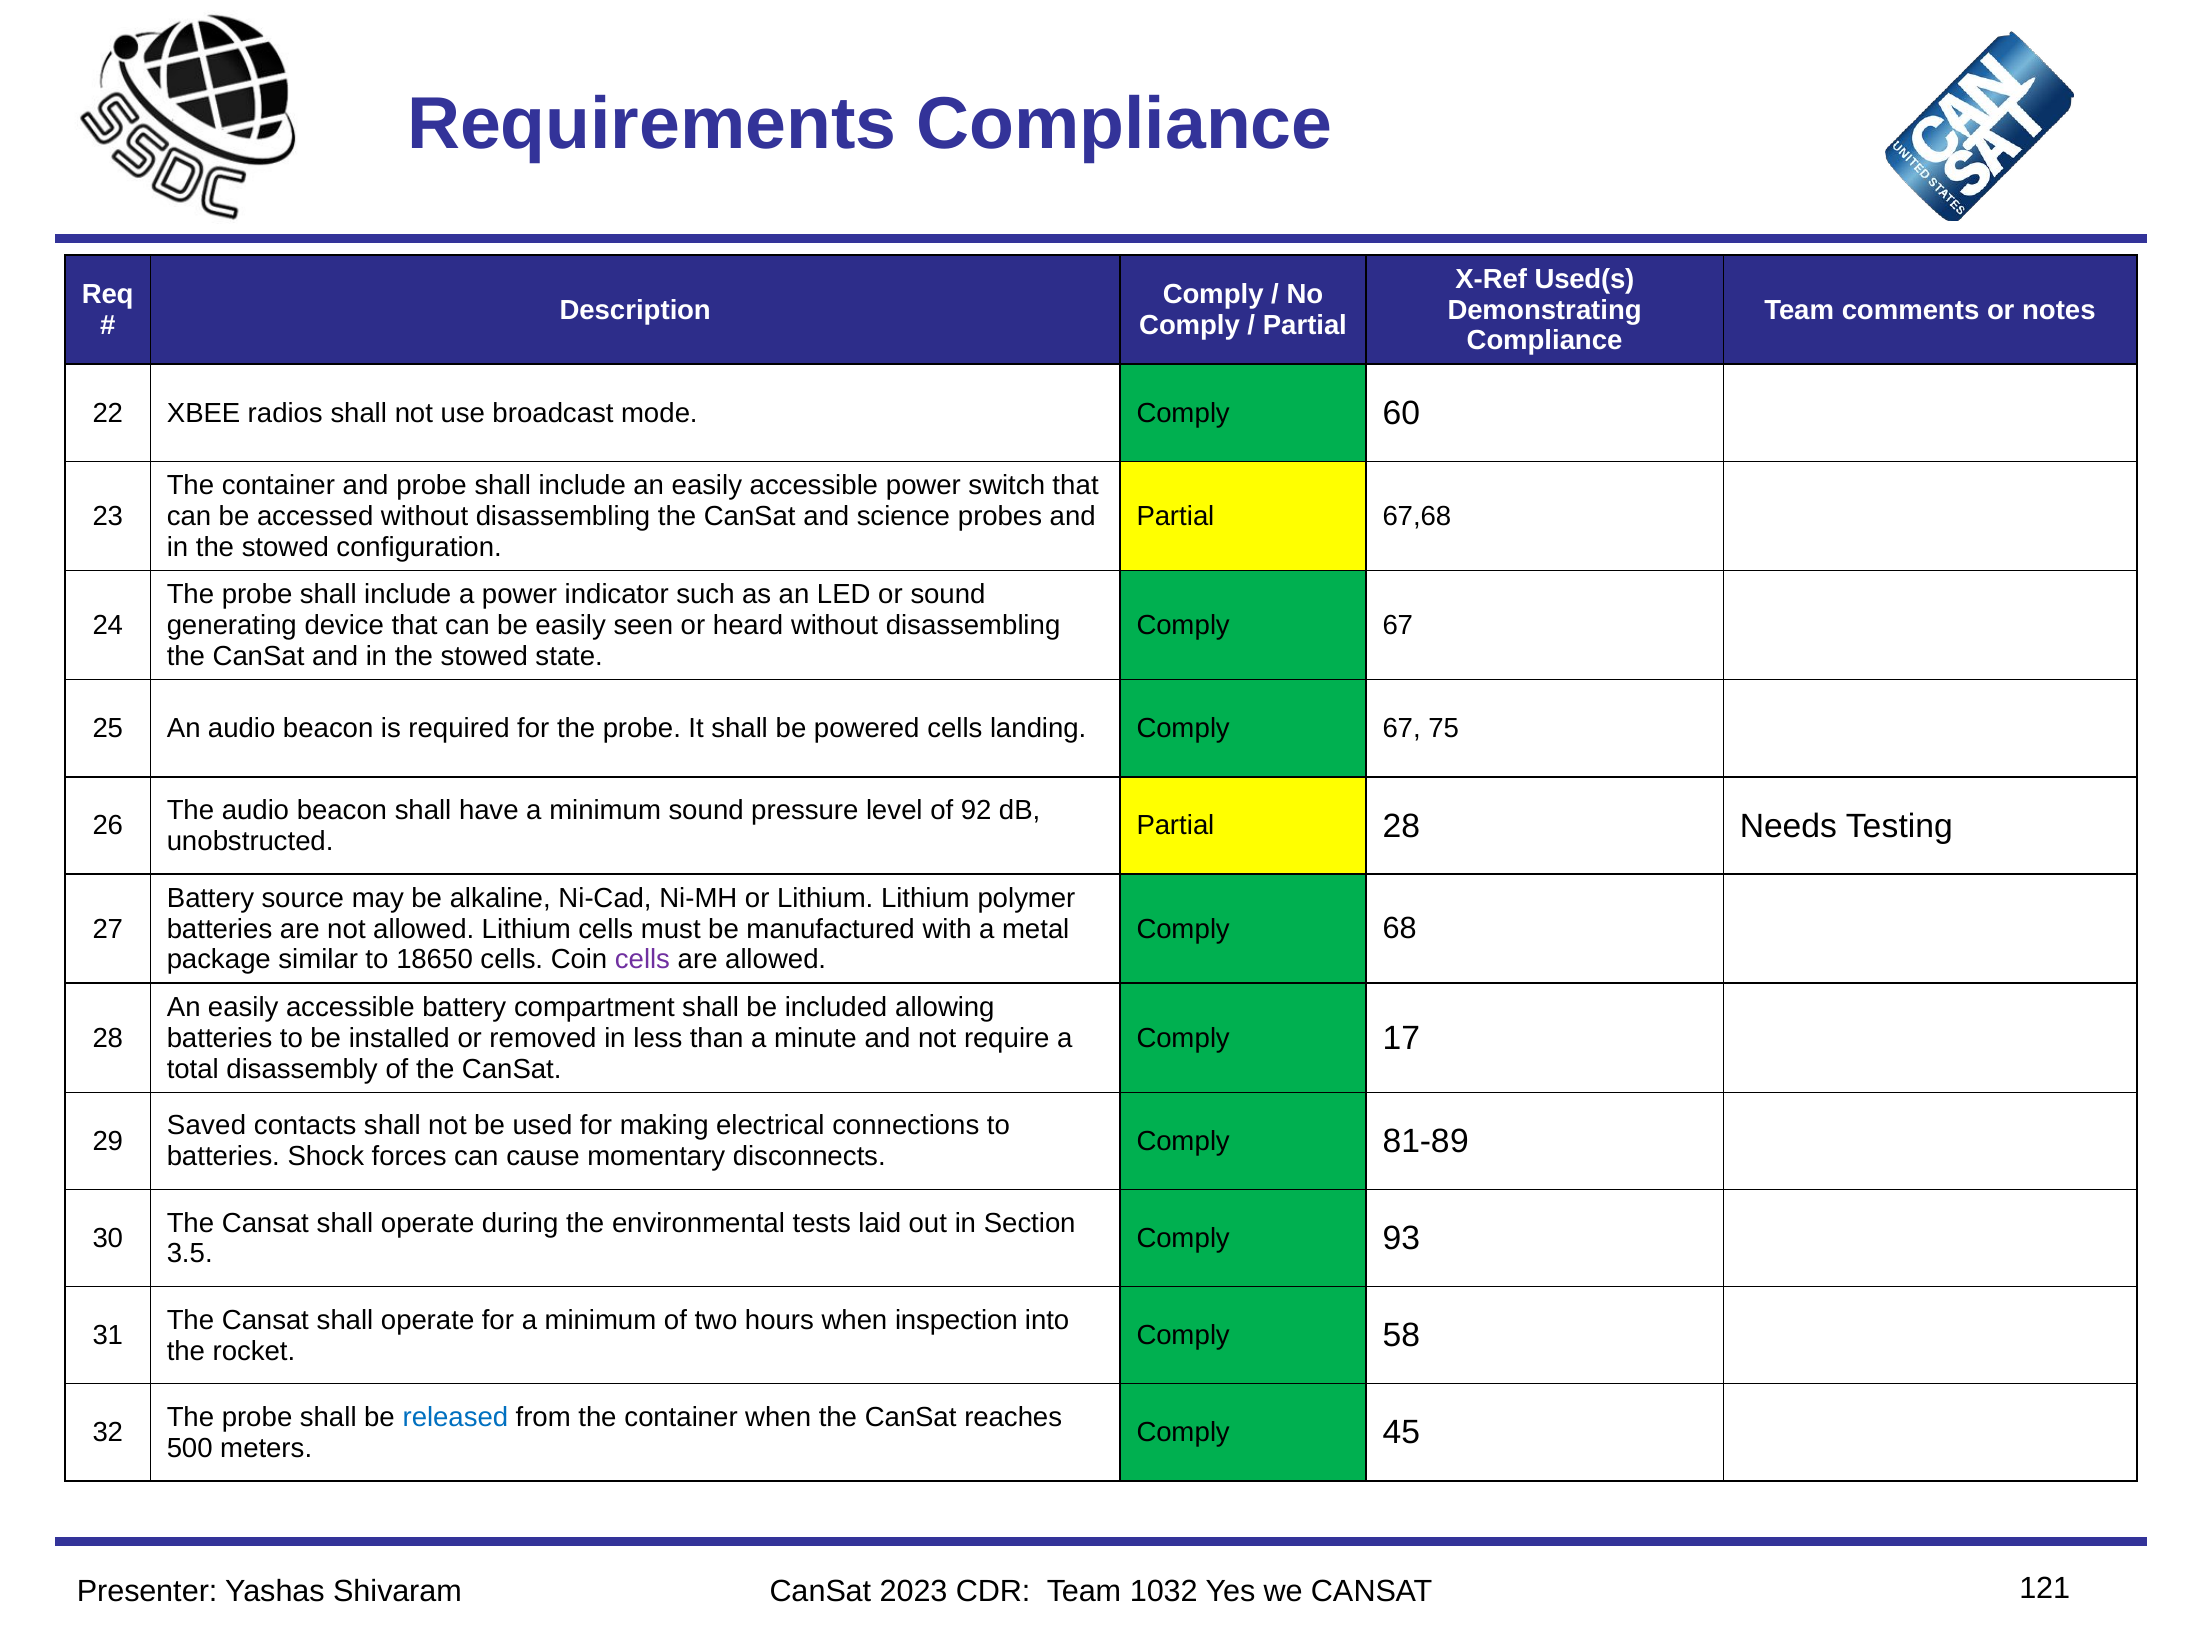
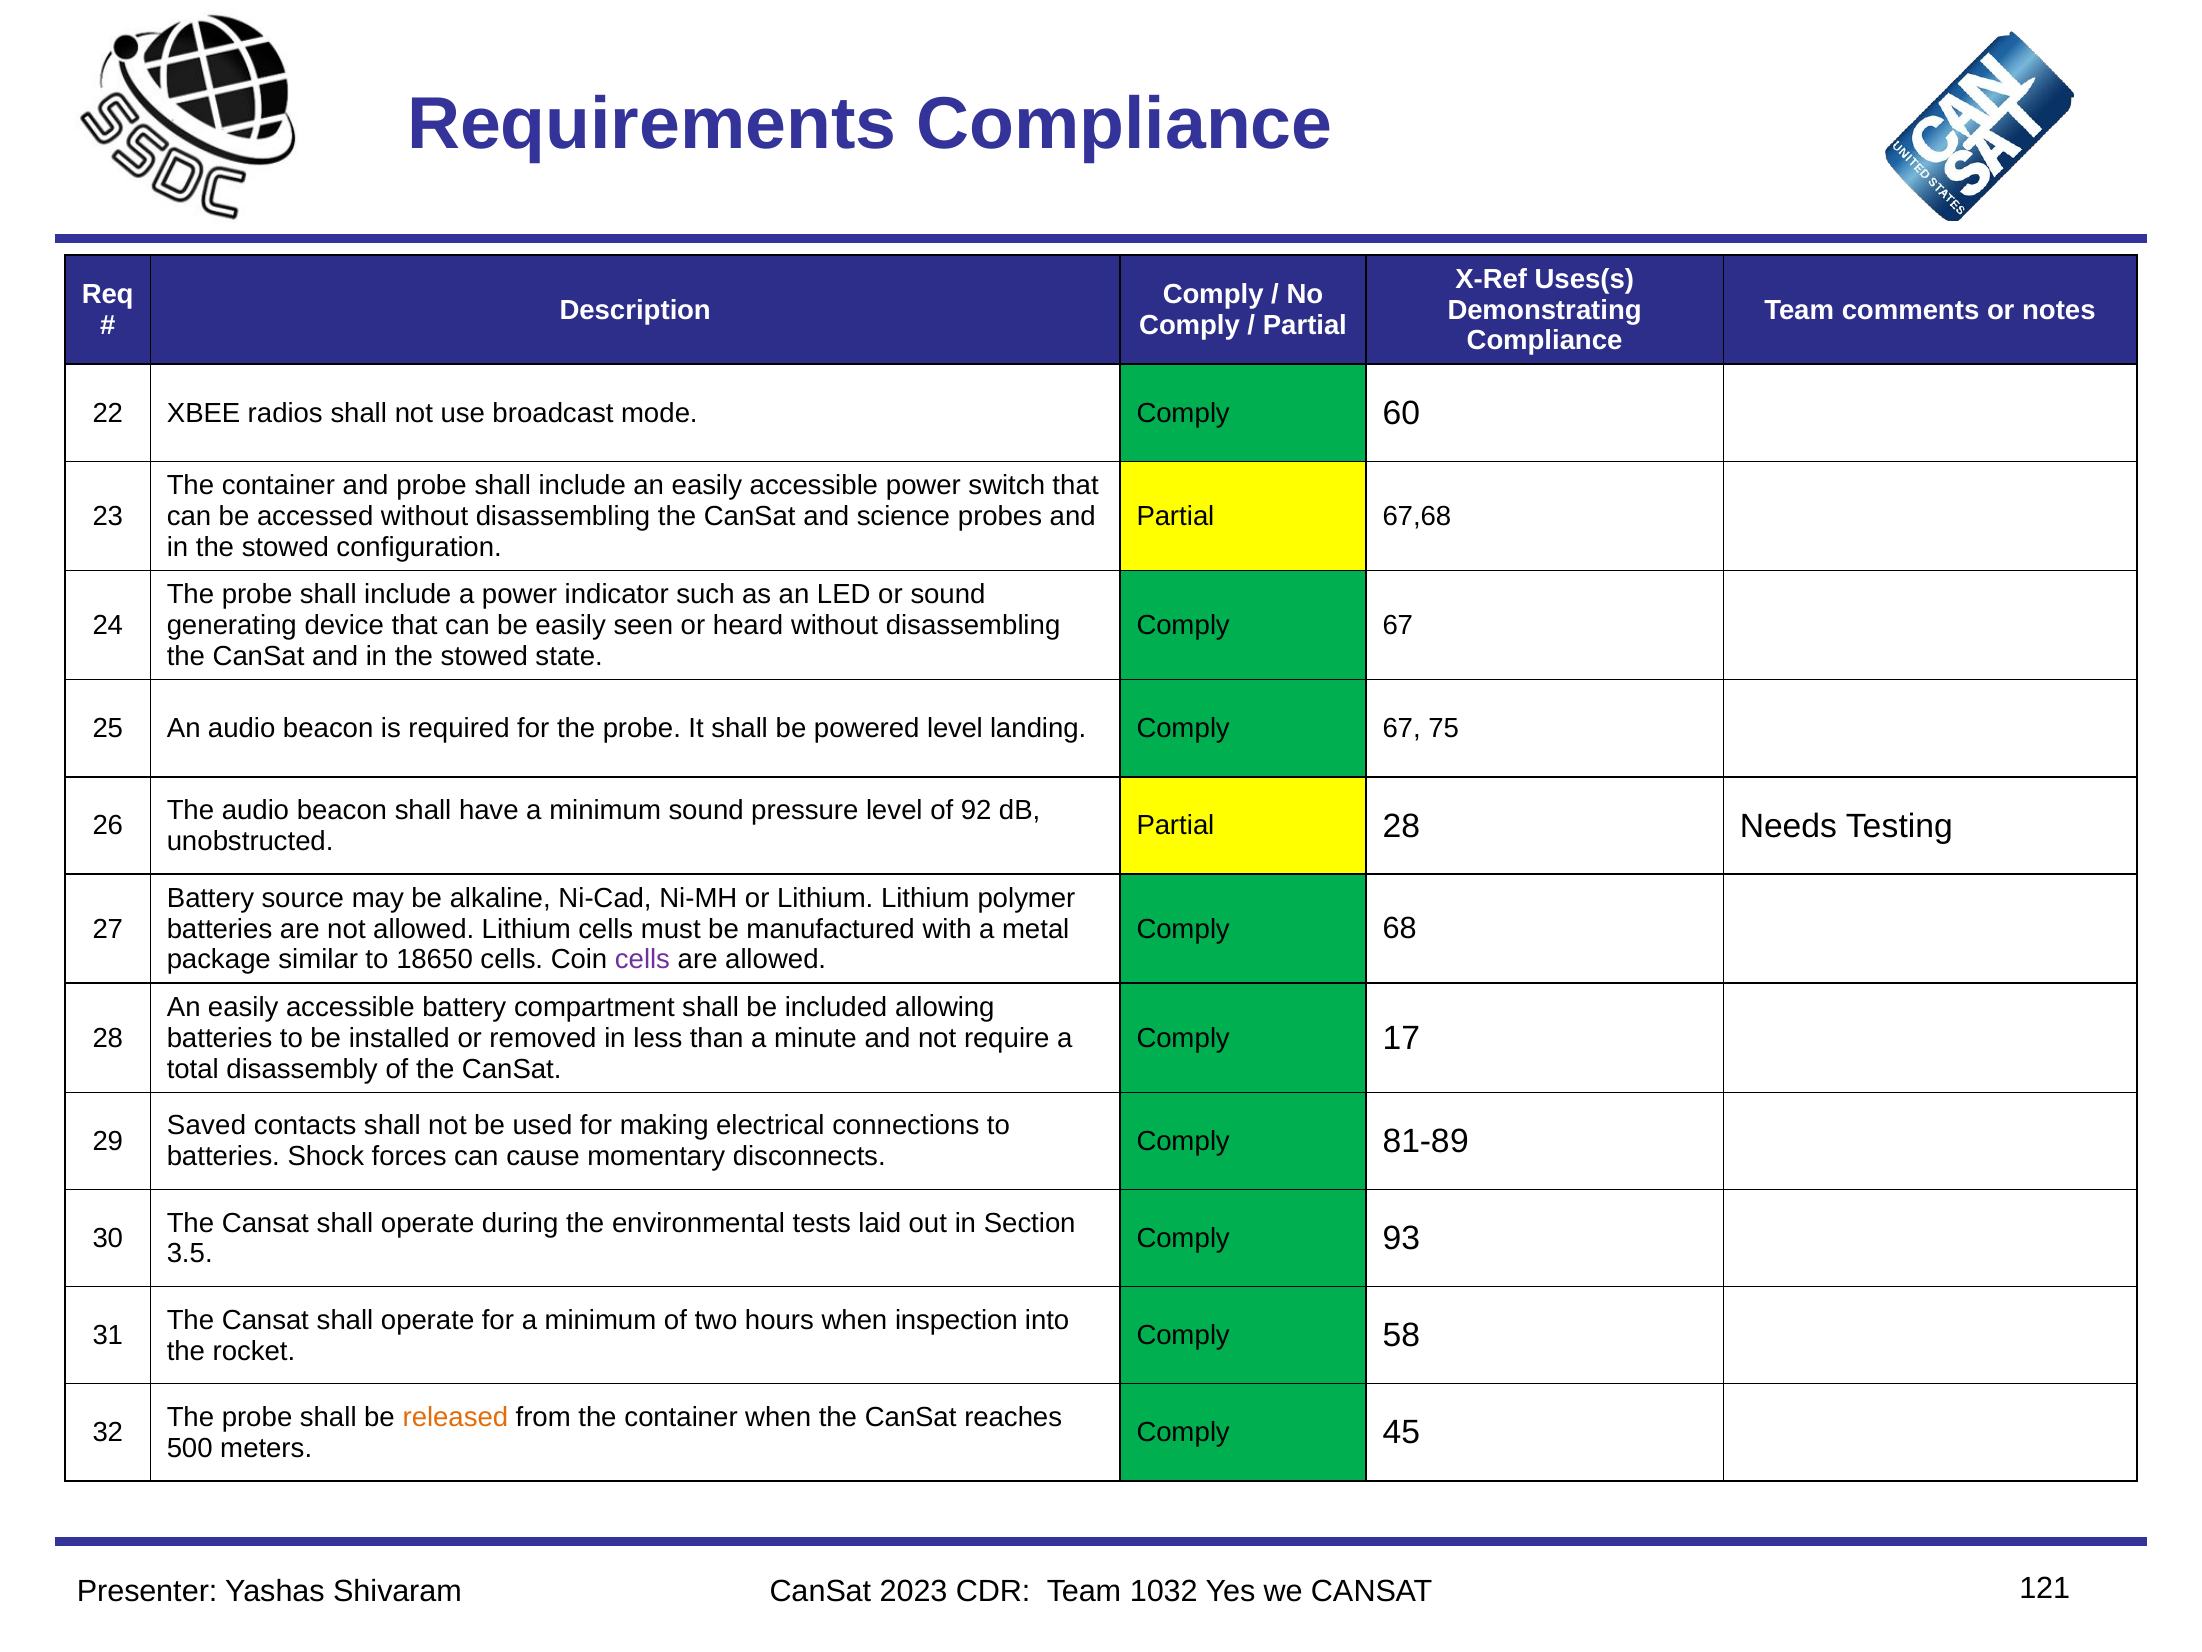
Used(s: Used(s -> Uses(s (1584, 279)
powered cells: cells -> level (955, 728)
released colour: blue -> orange (455, 1417)
